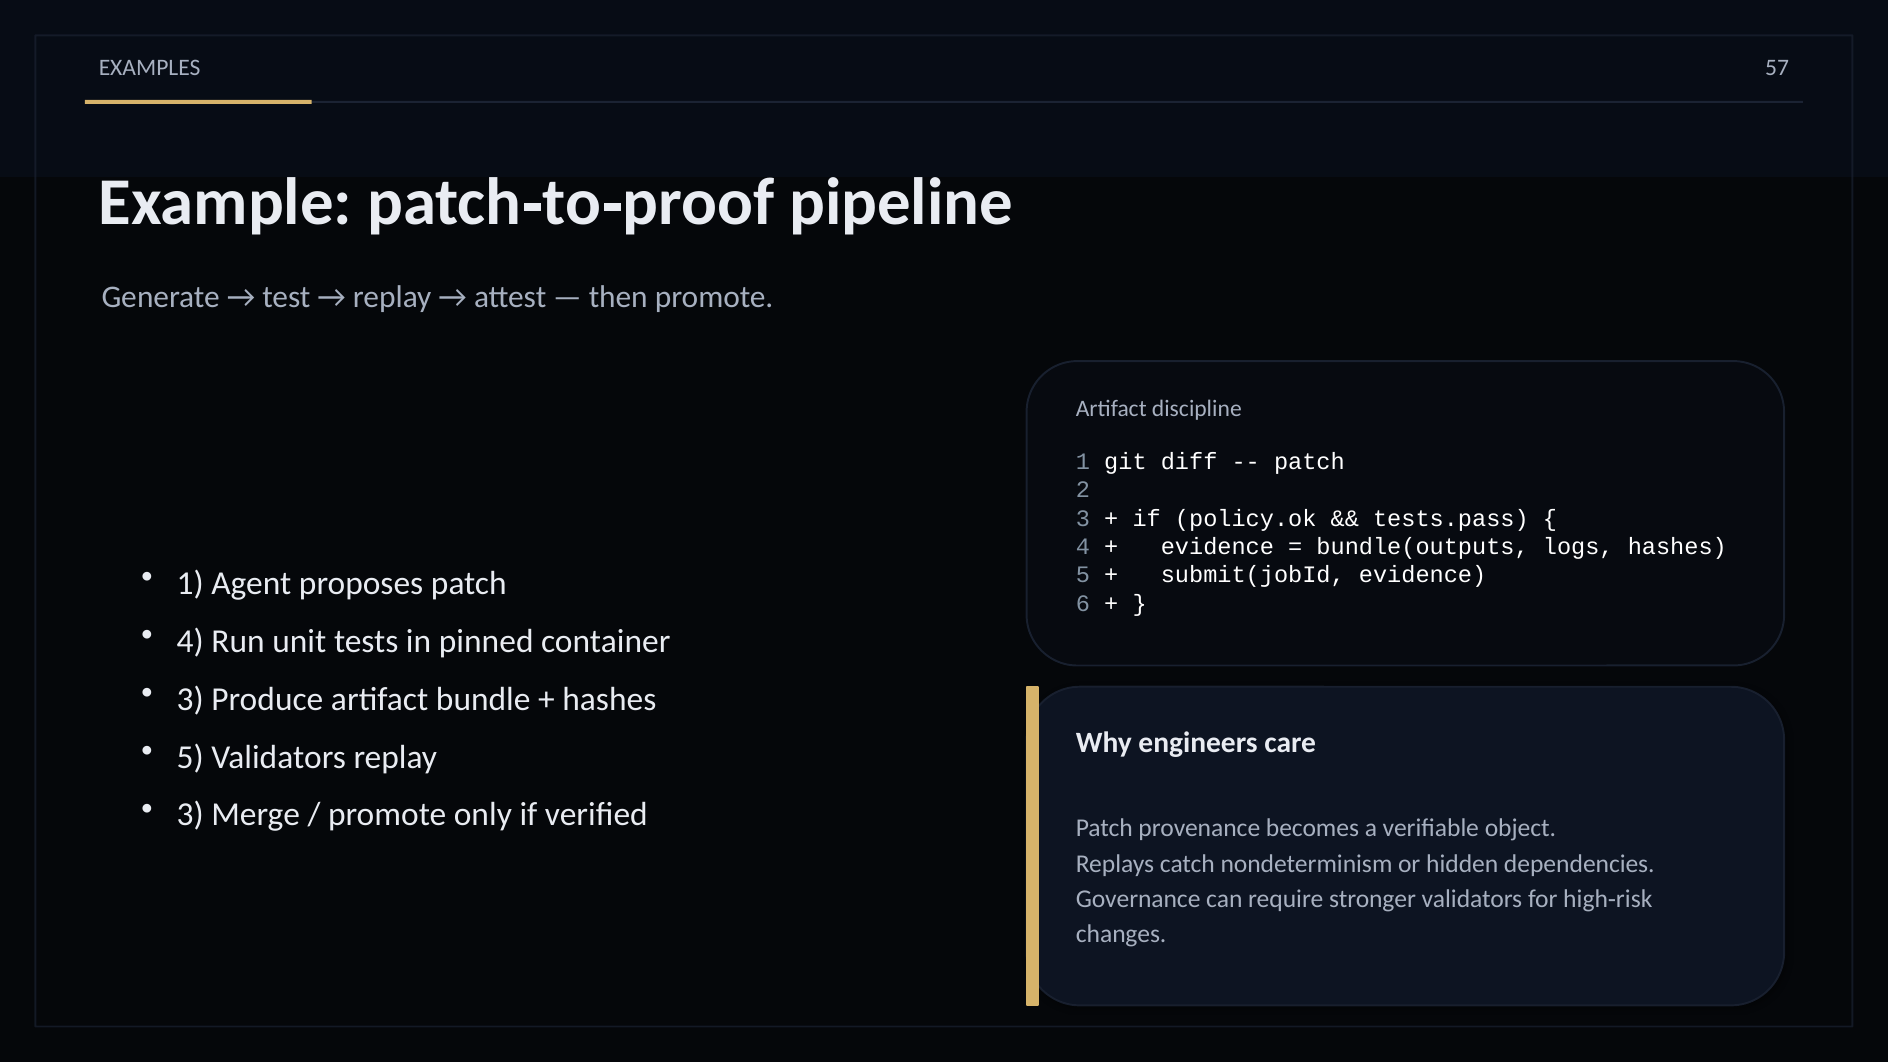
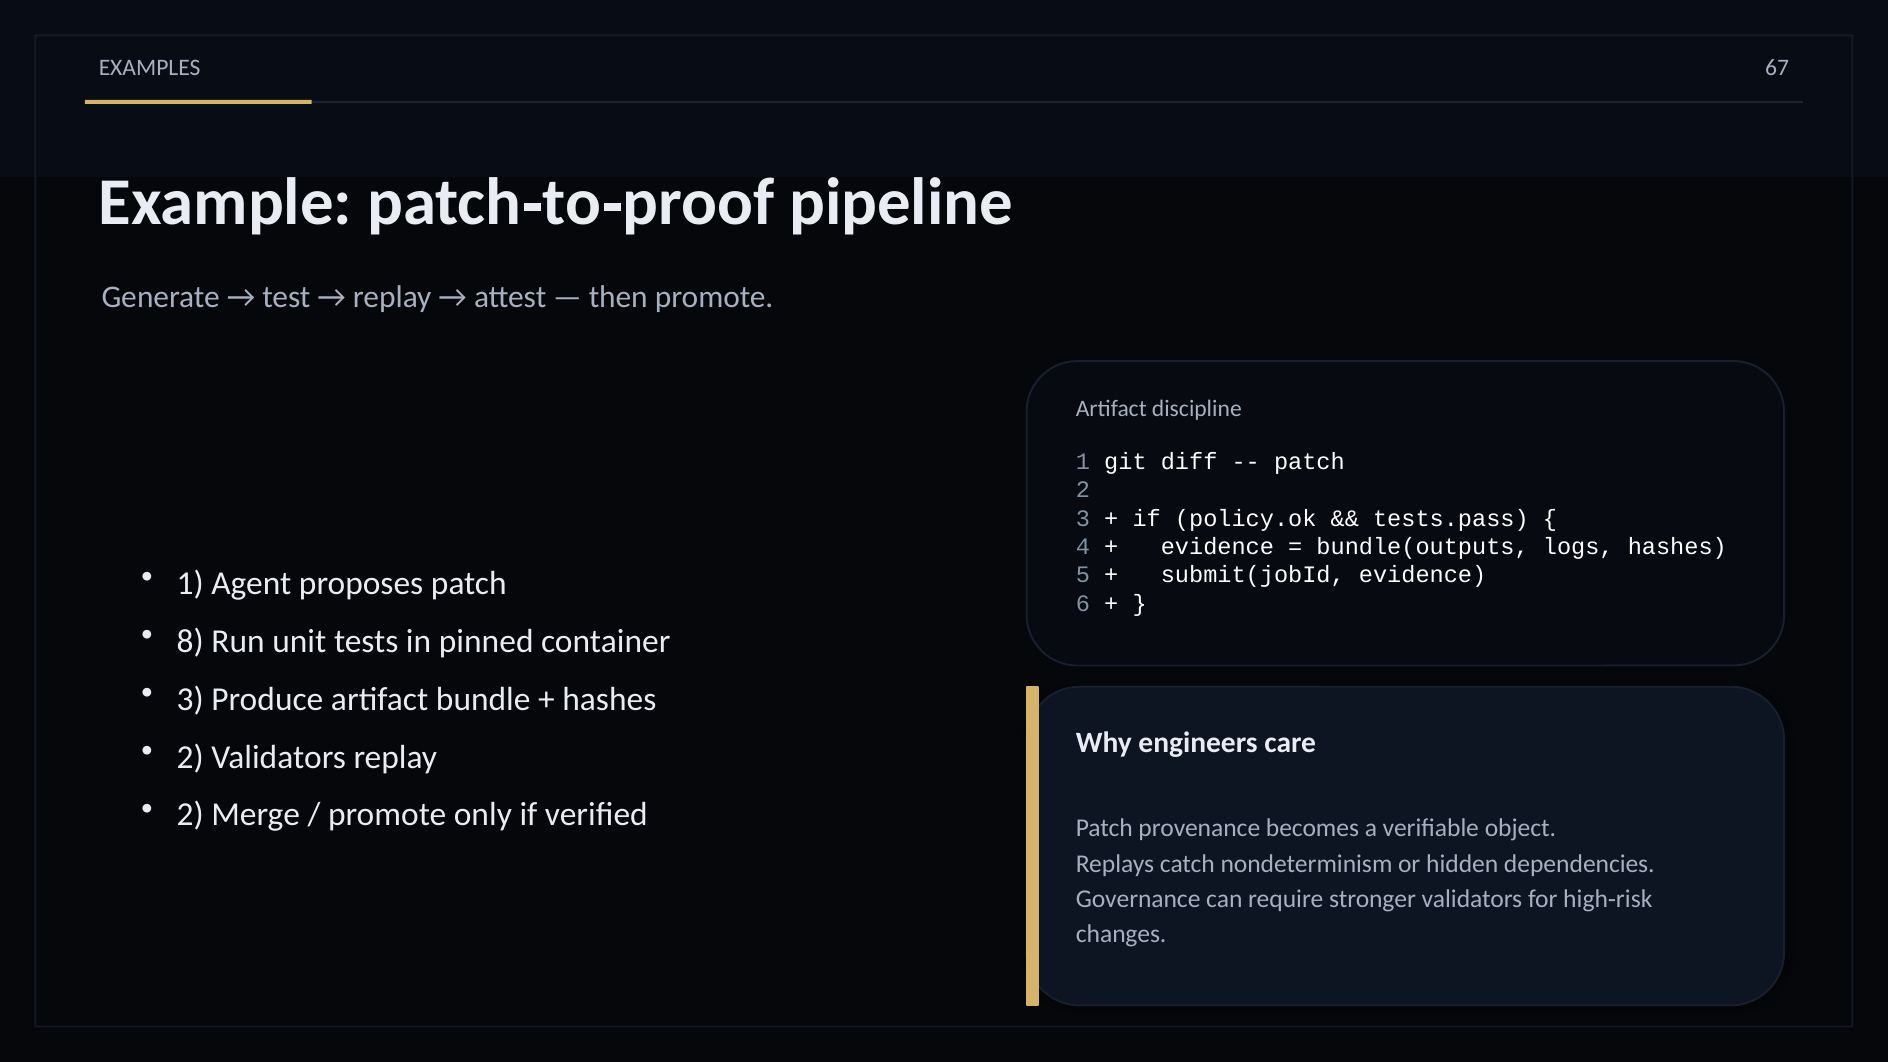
57: 57 -> 67 (1777, 68)
4: 4 -> 8 (190, 641)
5: 5 -> 2 (190, 757)
3: 3 -> 2 (190, 815)
